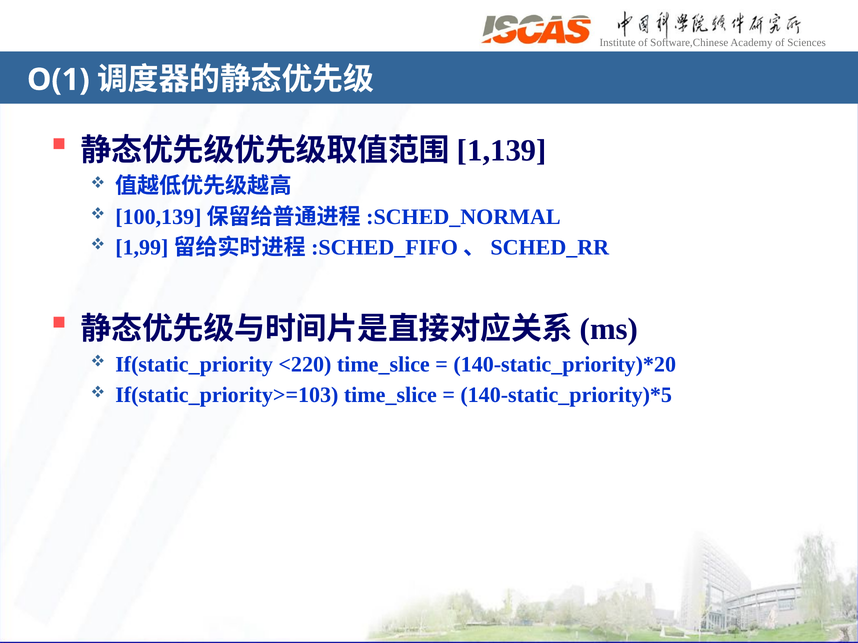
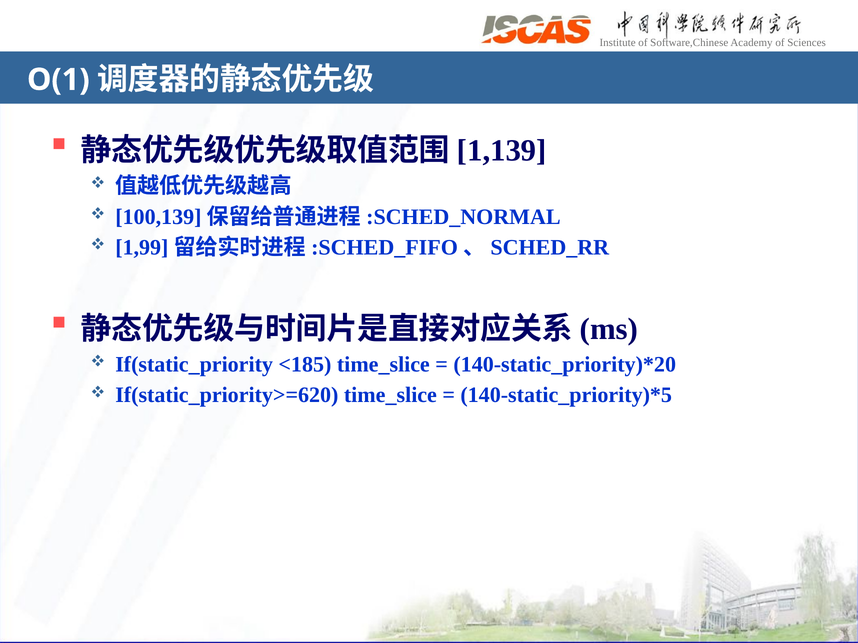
<220: <220 -> <185 (305, 365)
If(static_priority>=103: If(static_priority>=103 -> If(static_priority>=620 (227, 395)
